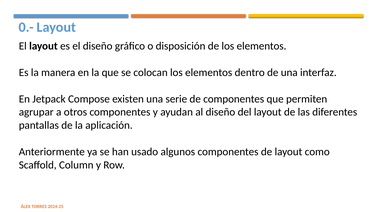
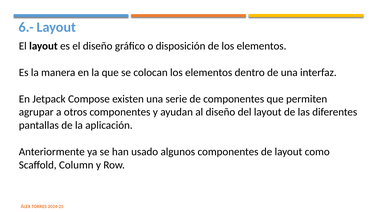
0.-: 0.- -> 6.- (26, 27)
